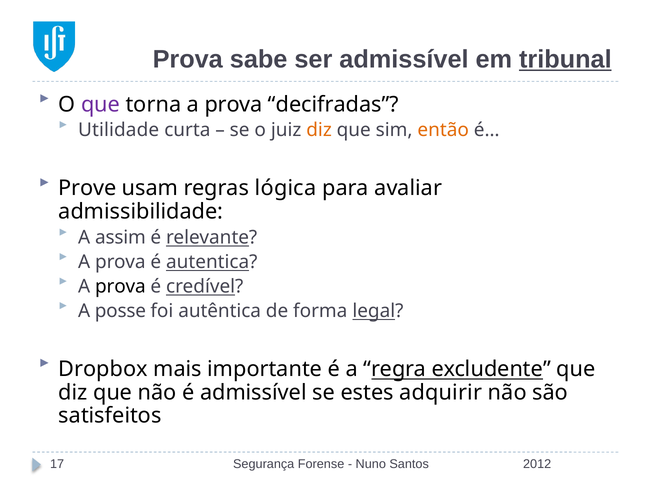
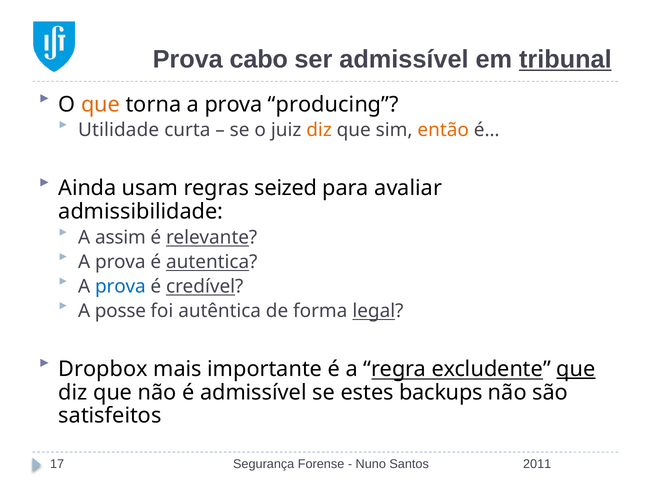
sabe: sabe -> cabo (259, 59)
que colour: purple -> orange (101, 105)
decifradas: decifradas -> producing (333, 105)
Prove: Prove -> Ainda (87, 188)
lógica: lógica -> seized (286, 188)
prova colour: black -> blue (120, 287)
que underline: none -> present (576, 369)
adquirir: adquirir -> backups (441, 393)
2012: 2012 -> 2011 (537, 464)
